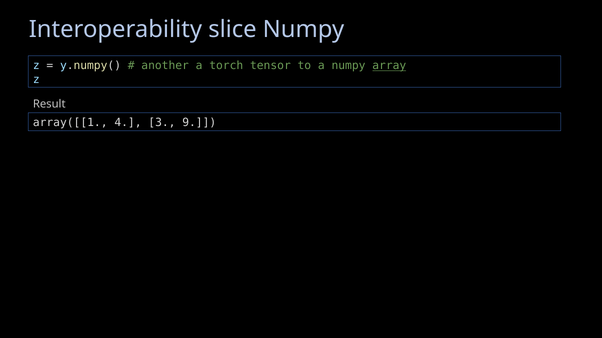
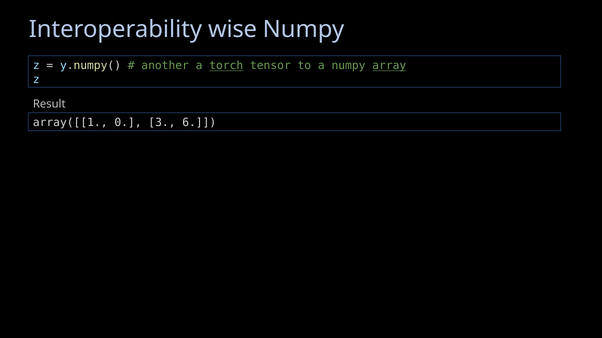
slice: slice -> wise (233, 30)
torch underline: none -> present (226, 66)
4: 4 -> 0 (128, 123)
9: 9 -> 6 (199, 123)
